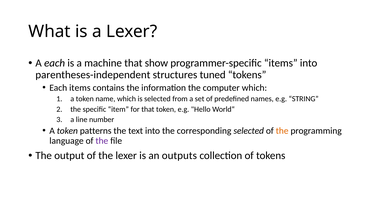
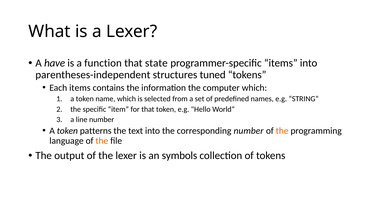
A each: each -> have (55, 63)
machine: machine -> function (103, 63)
show: show -> state (156, 63)
corresponding selected: selected -> number (249, 131)
the colour: purple -> orange (102, 141)
outputs: outputs -> symbols (179, 155)
